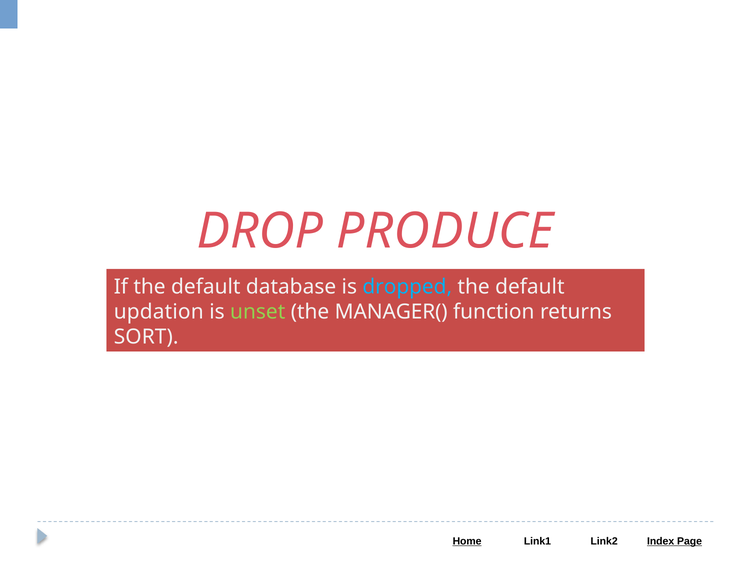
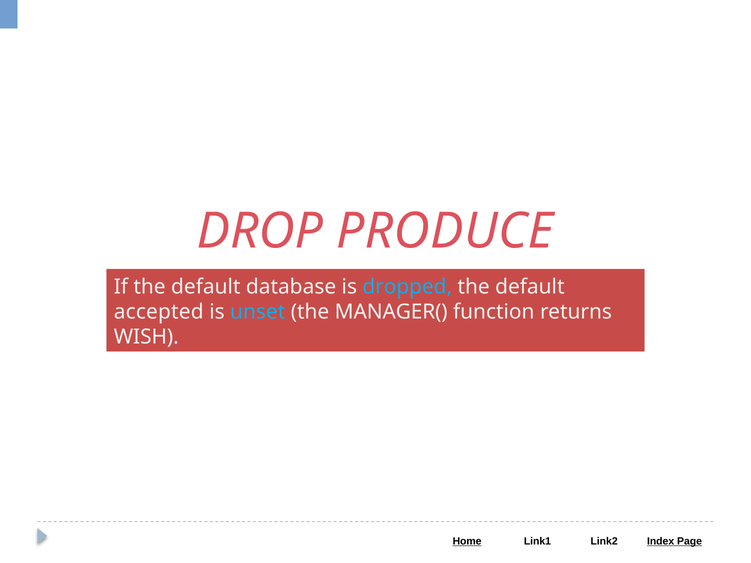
updation: updation -> accepted (159, 312)
unset colour: light green -> light blue (258, 312)
SORT: SORT -> WISH (146, 337)
